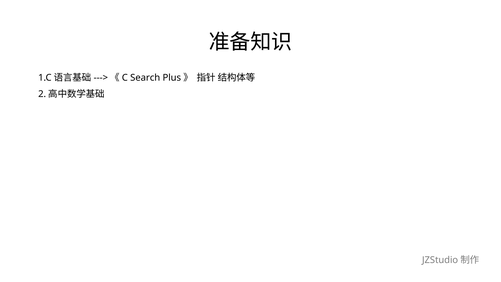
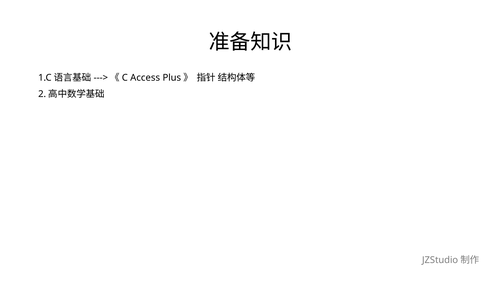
Search: Search -> Access (145, 78)
